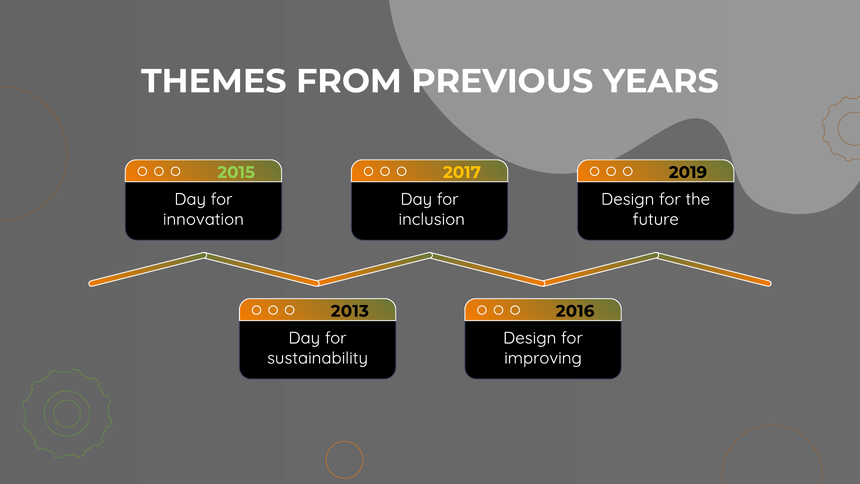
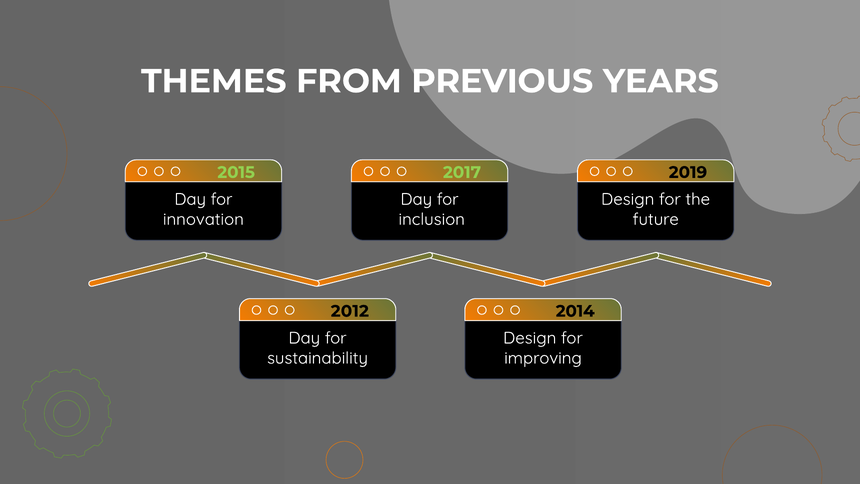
2017 colour: yellow -> light green (462, 172)
2013: 2013 -> 2012 (350, 311)
2016: 2016 -> 2014 (575, 311)
